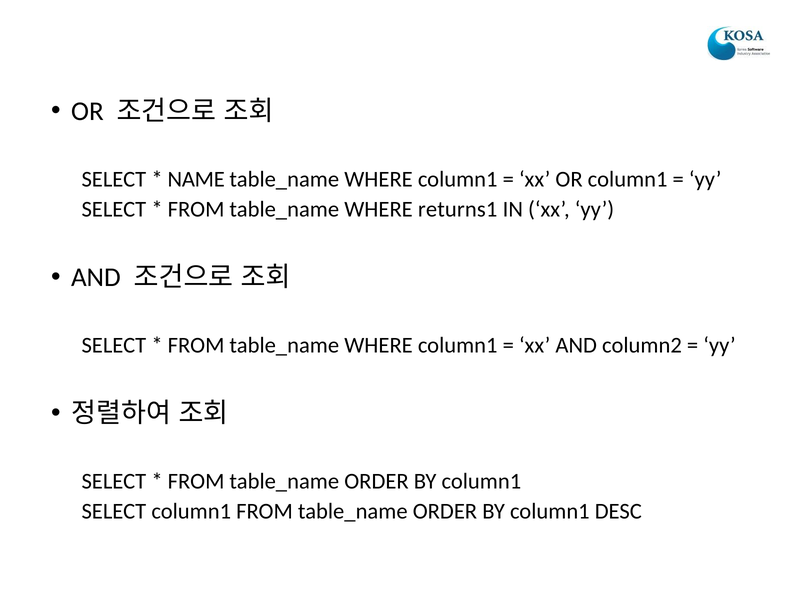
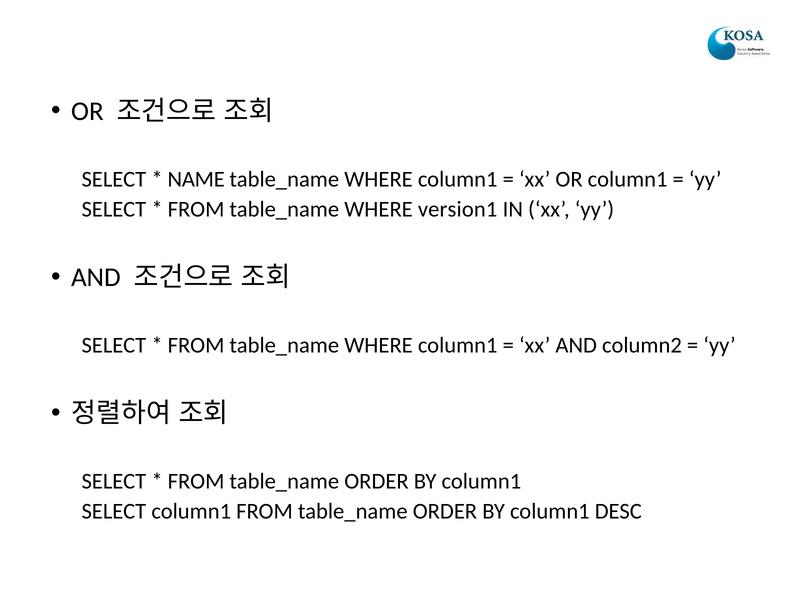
returns1: returns1 -> version1 (458, 209)
